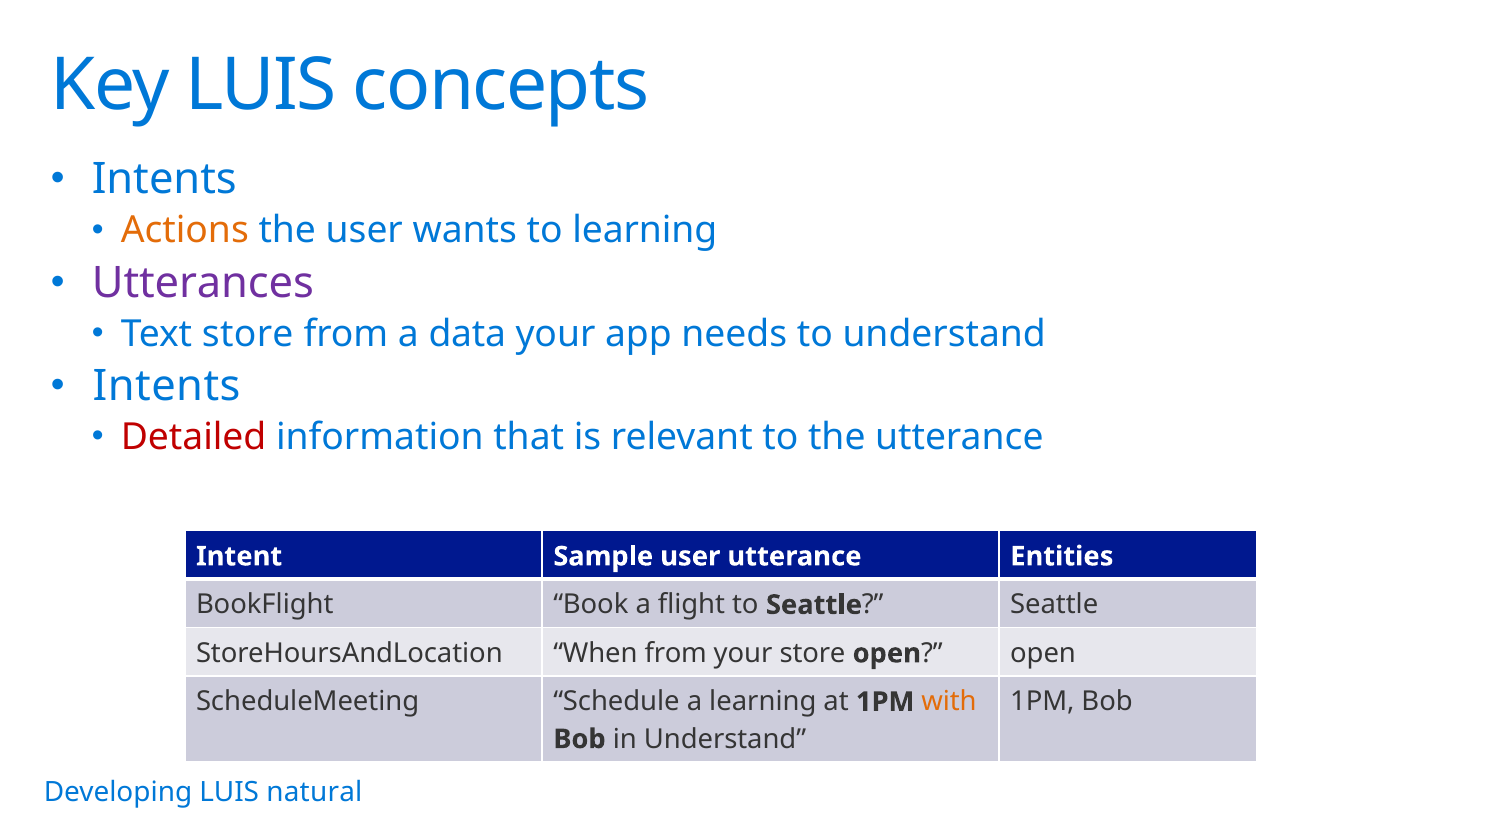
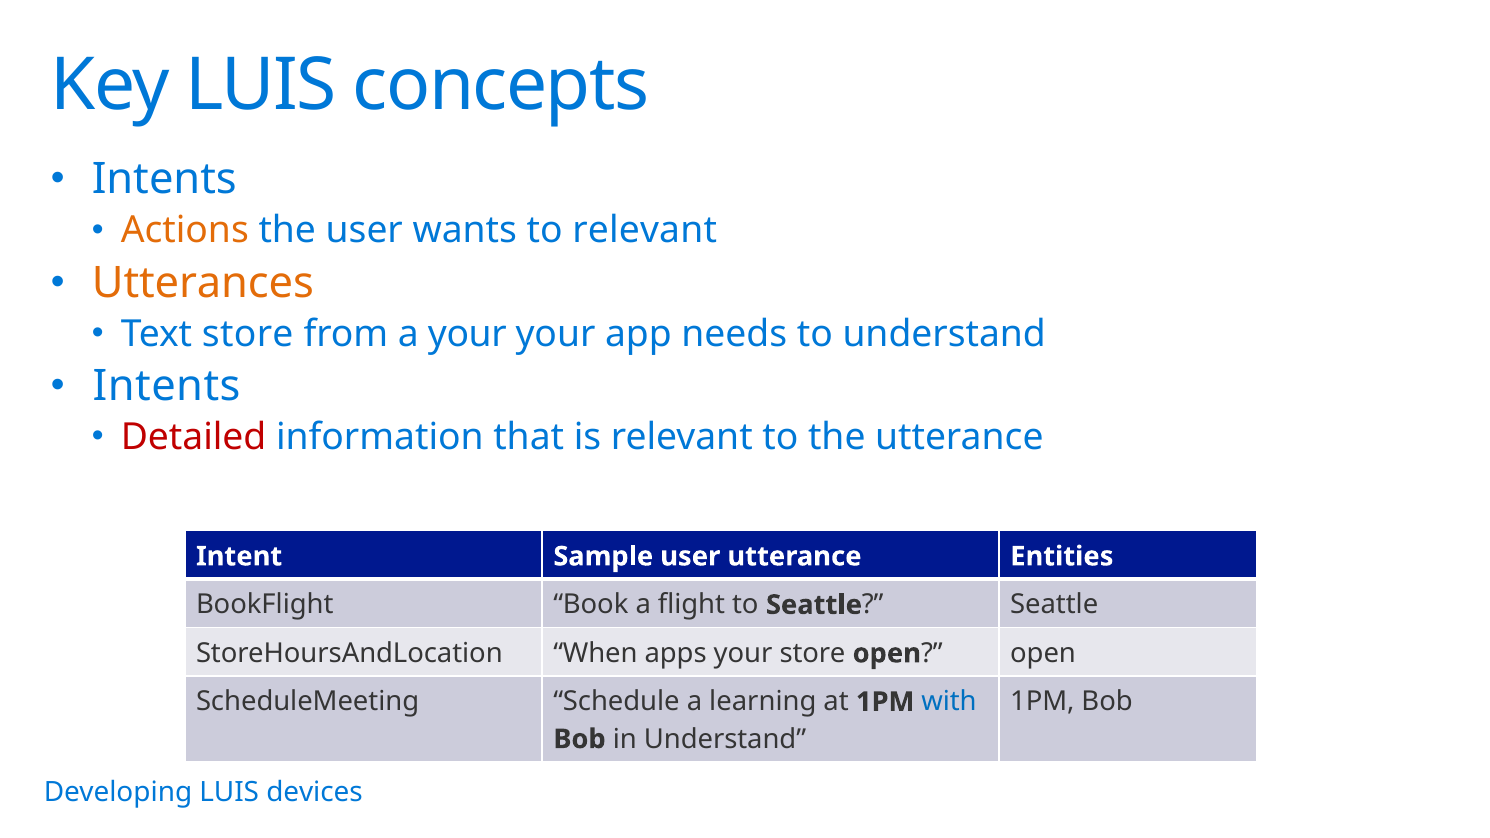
to learning: learning -> relevant (645, 231)
Utterances colour: purple -> orange (203, 283)
a data: data -> your (467, 334)
When from: from -> apps (676, 653)
with colour: orange -> blue (949, 702)
natural: natural -> devices (315, 793)
